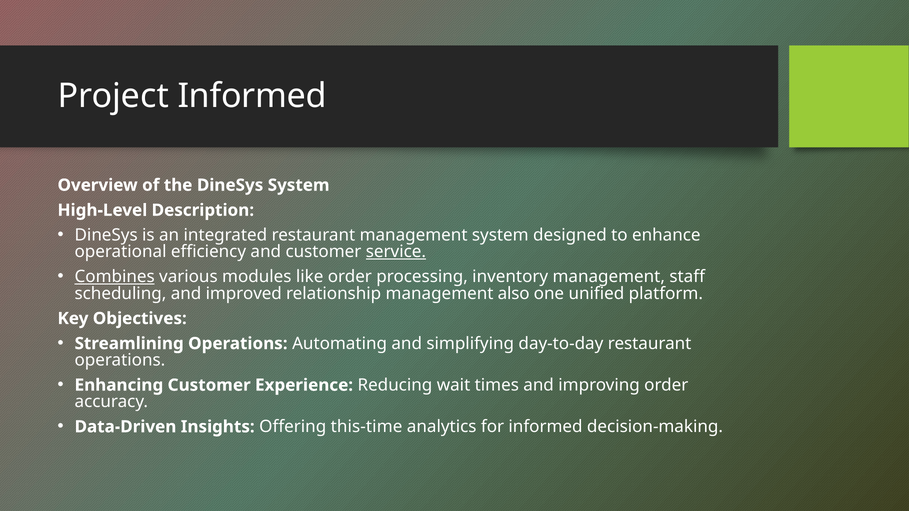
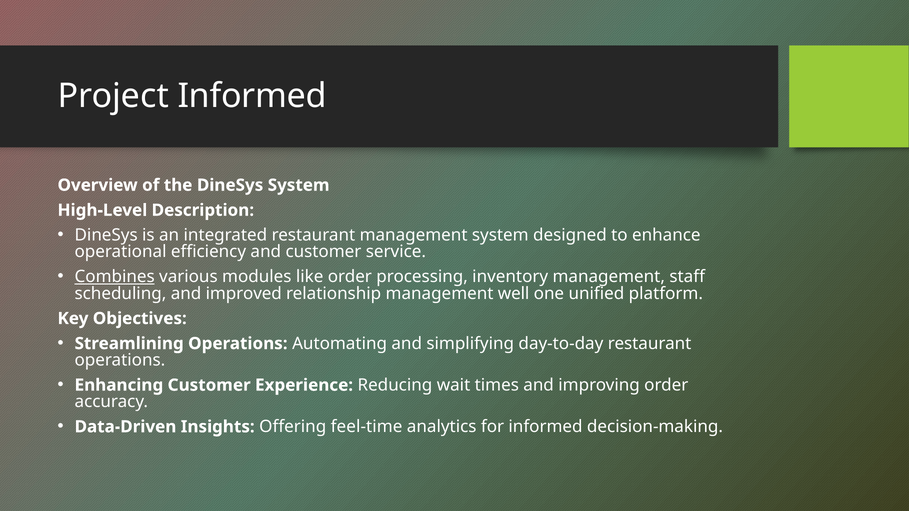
service underline: present -> none (396, 252)
also: also -> well (514, 294)
this-time: this-time -> feel-time (367, 427)
